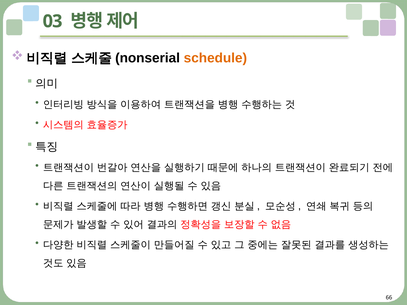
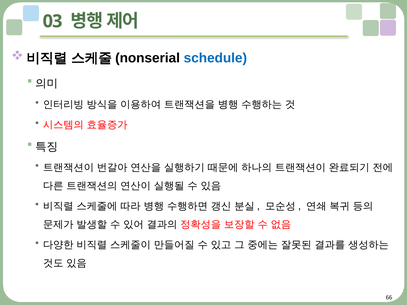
schedule colour: orange -> blue (215, 58)
